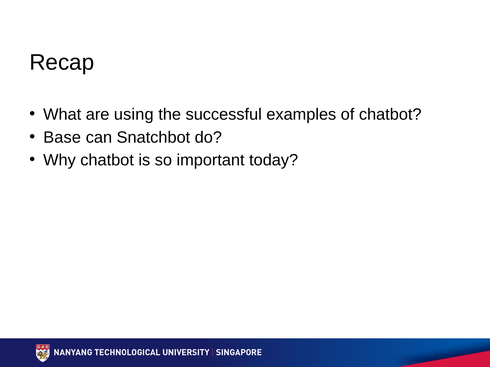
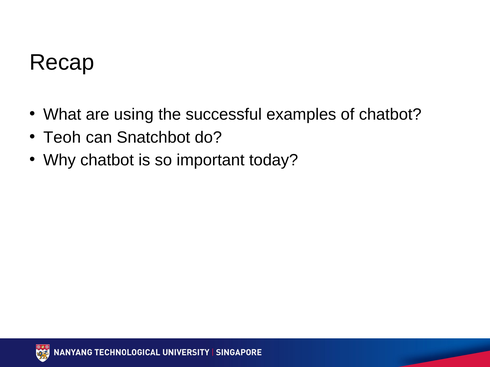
Base: Base -> Teoh (62, 137)
